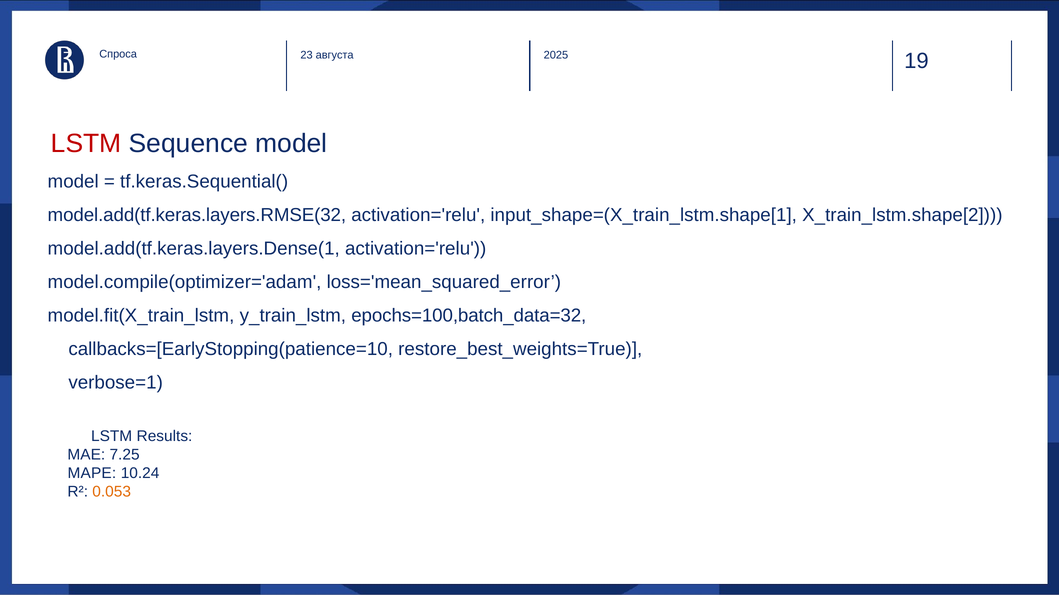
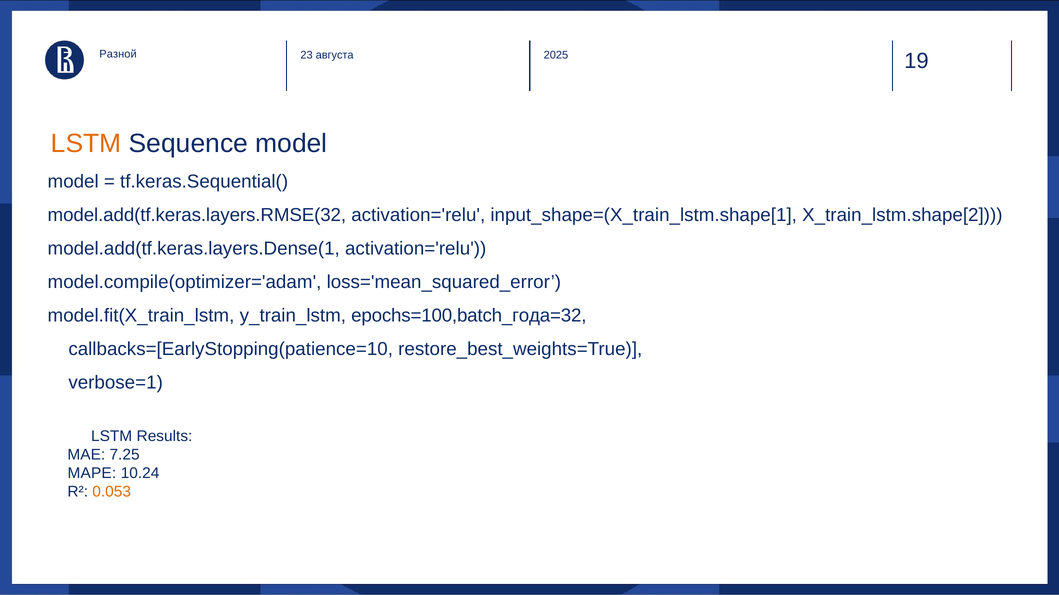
Спроса: Спроса -> Разной (118, 54)
LSTM colour: red -> orange (86, 144)
epochs=100,batch_data=32: epochs=100,batch_data=32 -> epochs=100,batch_года=32 (469, 316)
